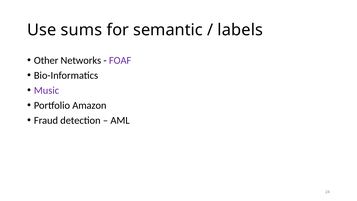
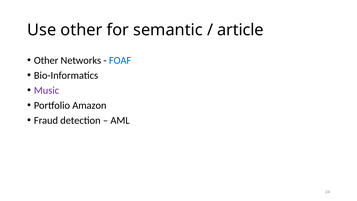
Use sums: sums -> other (81, 30)
labels: labels -> article (240, 30)
FOAF colour: purple -> blue (120, 60)
